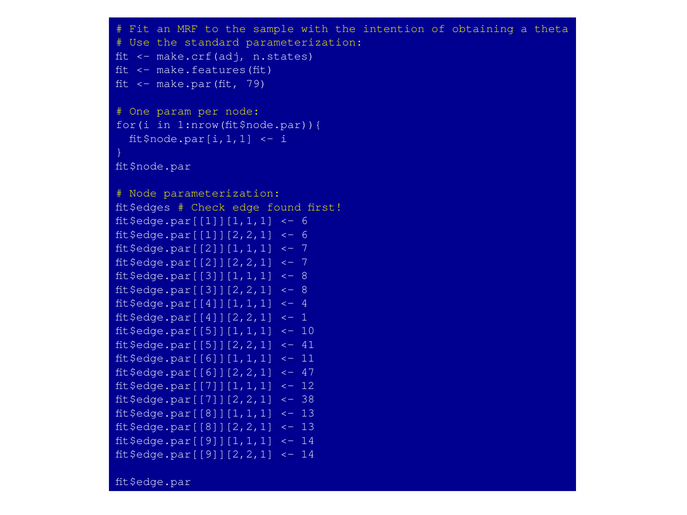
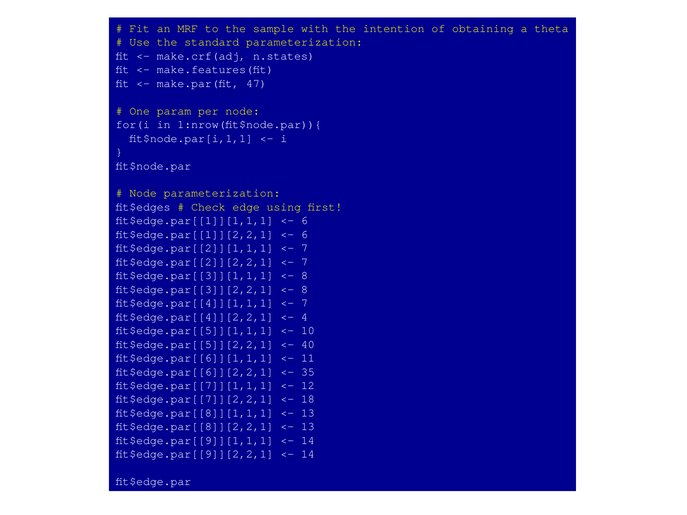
79: 79 -> 47 (256, 83)
found: found -> using (284, 207)
4: 4 -> 7 (304, 303)
1: 1 -> 4 (304, 317)
41: 41 -> 40 (308, 344)
47: 47 -> 35 (308, 372)
38: 38 -> 18 (308, 399)
